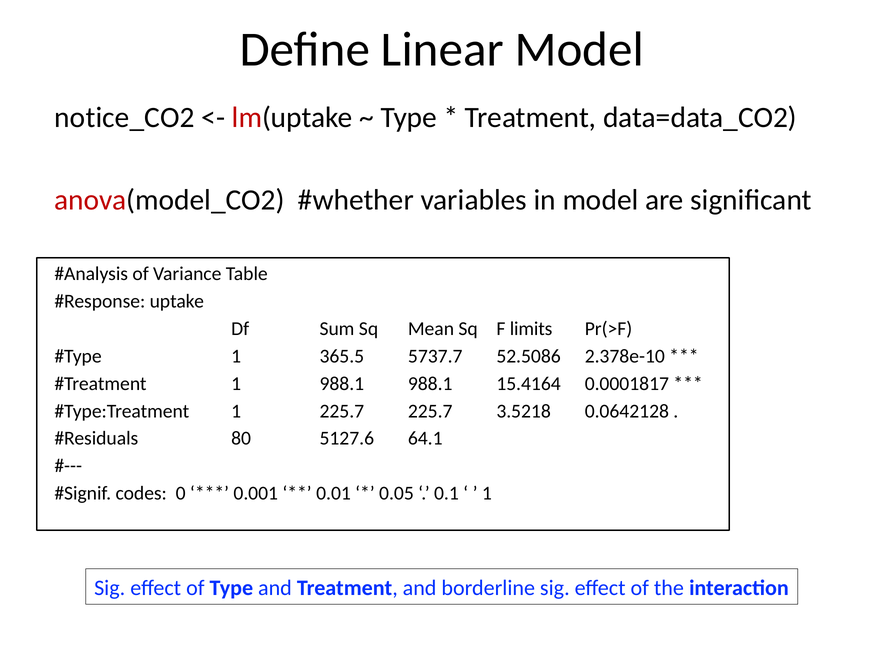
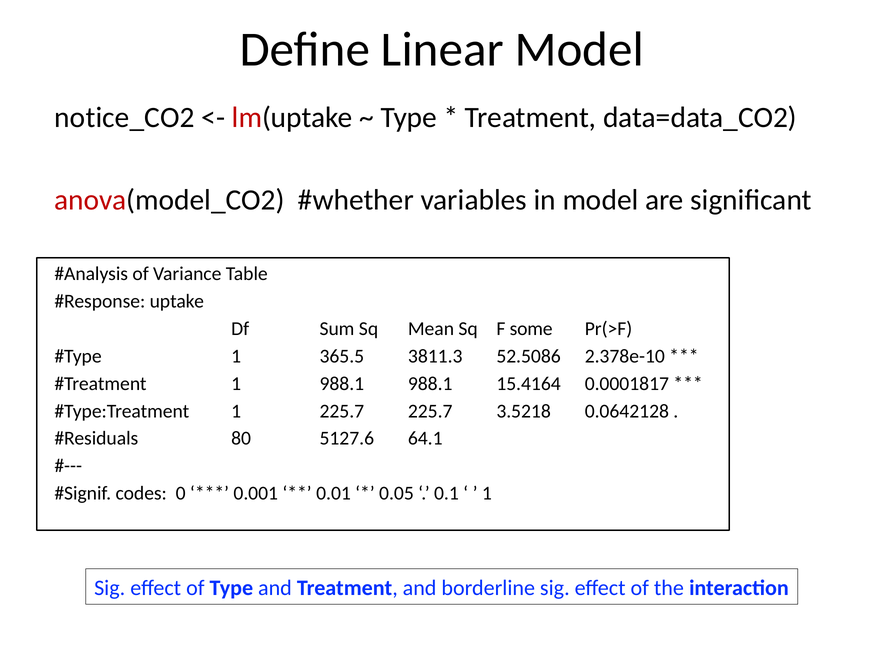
limits: limits -> some (531, 329)
5737.7: 5737.7 -> 3811.3 (435, 356)
